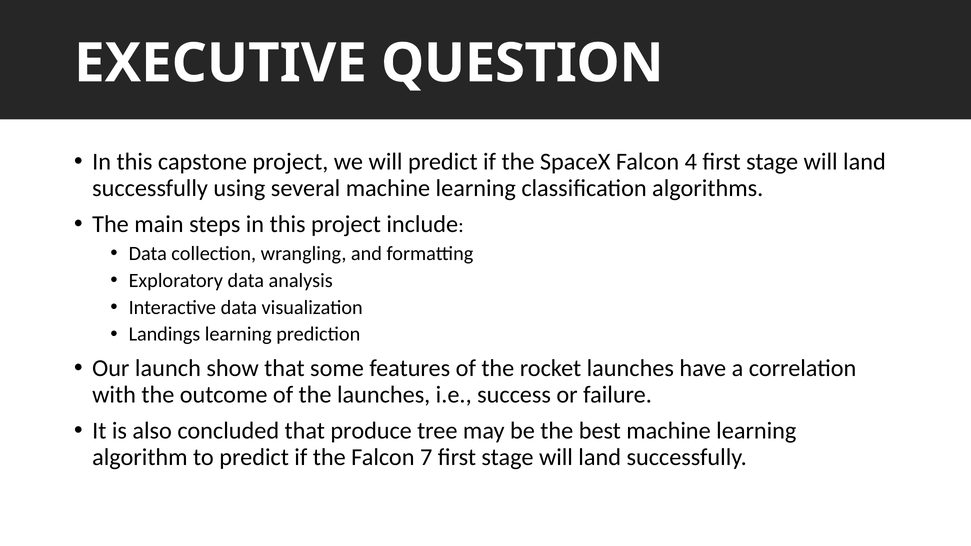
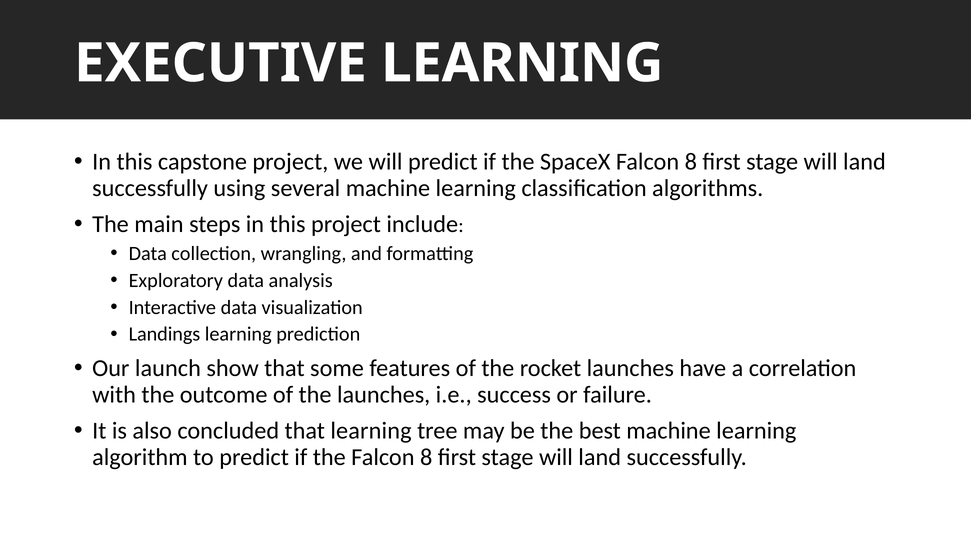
QUESTION: QUESTION -> LEARNING (522, 63)
SpaceX Falcon 4: 4 -> 8 (691, 162)
that produce: produce -> learning (371, 431)
the Falcon 7: 7 -> 8 (426, 457)
